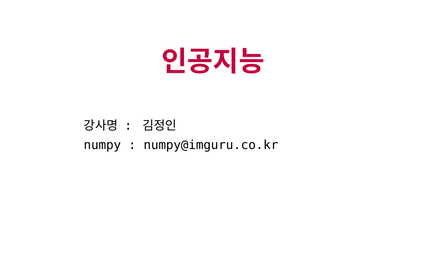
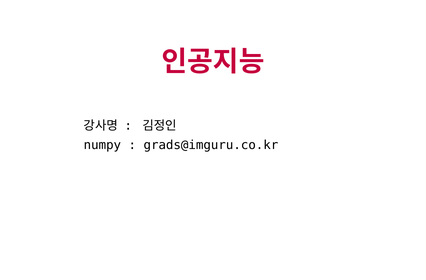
numpy@imguru.co.kr: numpy@imguru.co.kr -> grads@imguru.co.kr (211, 145)
